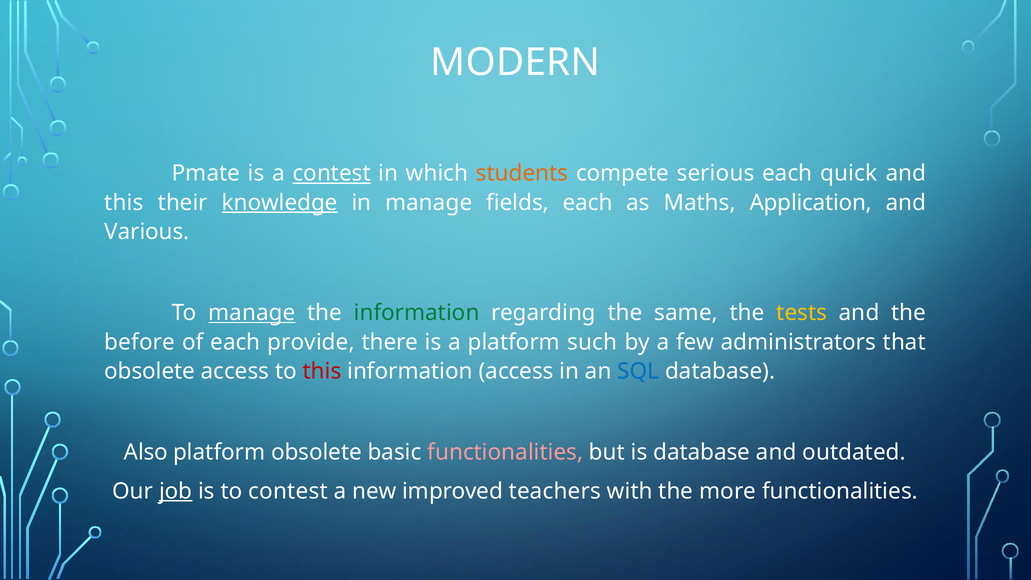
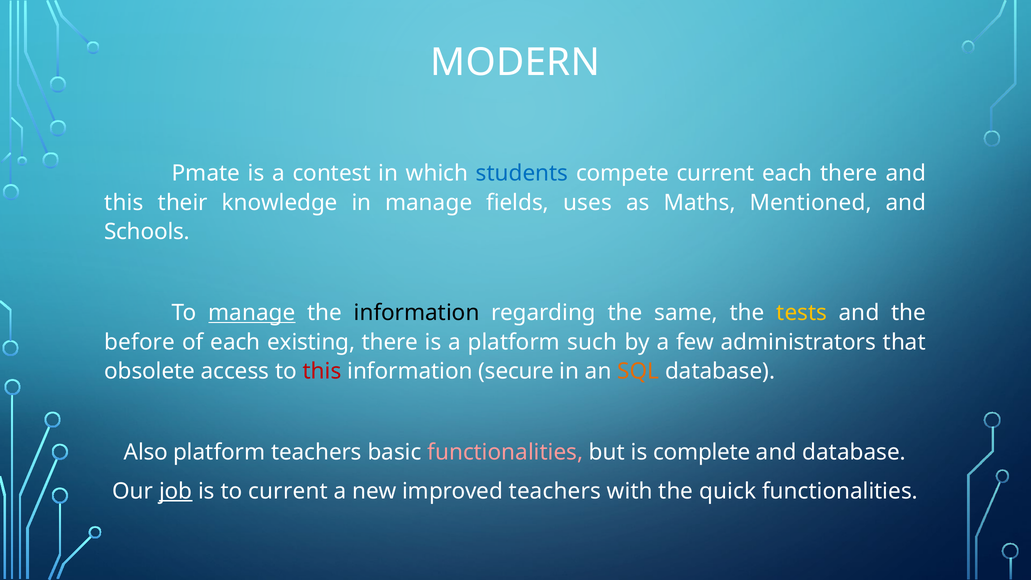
contest underline: present -> none (332, 173)
students colour: orange -> blue (522, 173)
compete serious: serious -> current (716, 173)
each quick: quick -> there (849, 173)
knowledge underline: present -> none (280, 203)
fields each: each -> uses (587, 203)
Application: Application -> Mentioned (811, 203)
Various: Various -> Schools (147, 232)
information colour: green -> black (417, 313)
provide: provide -> existing (311, 342)
information access: access -> secure (516, 371)
SQL colour: blue -> orange (638, 371)
platform obsolete: obsolete -> teachers (316, 452)
is database: database -> complete (702, 452)
and outdated: outdated -> database (854, 452)
to contest: contest -> current (288, 491)
more: more -> quick (728, 491)
